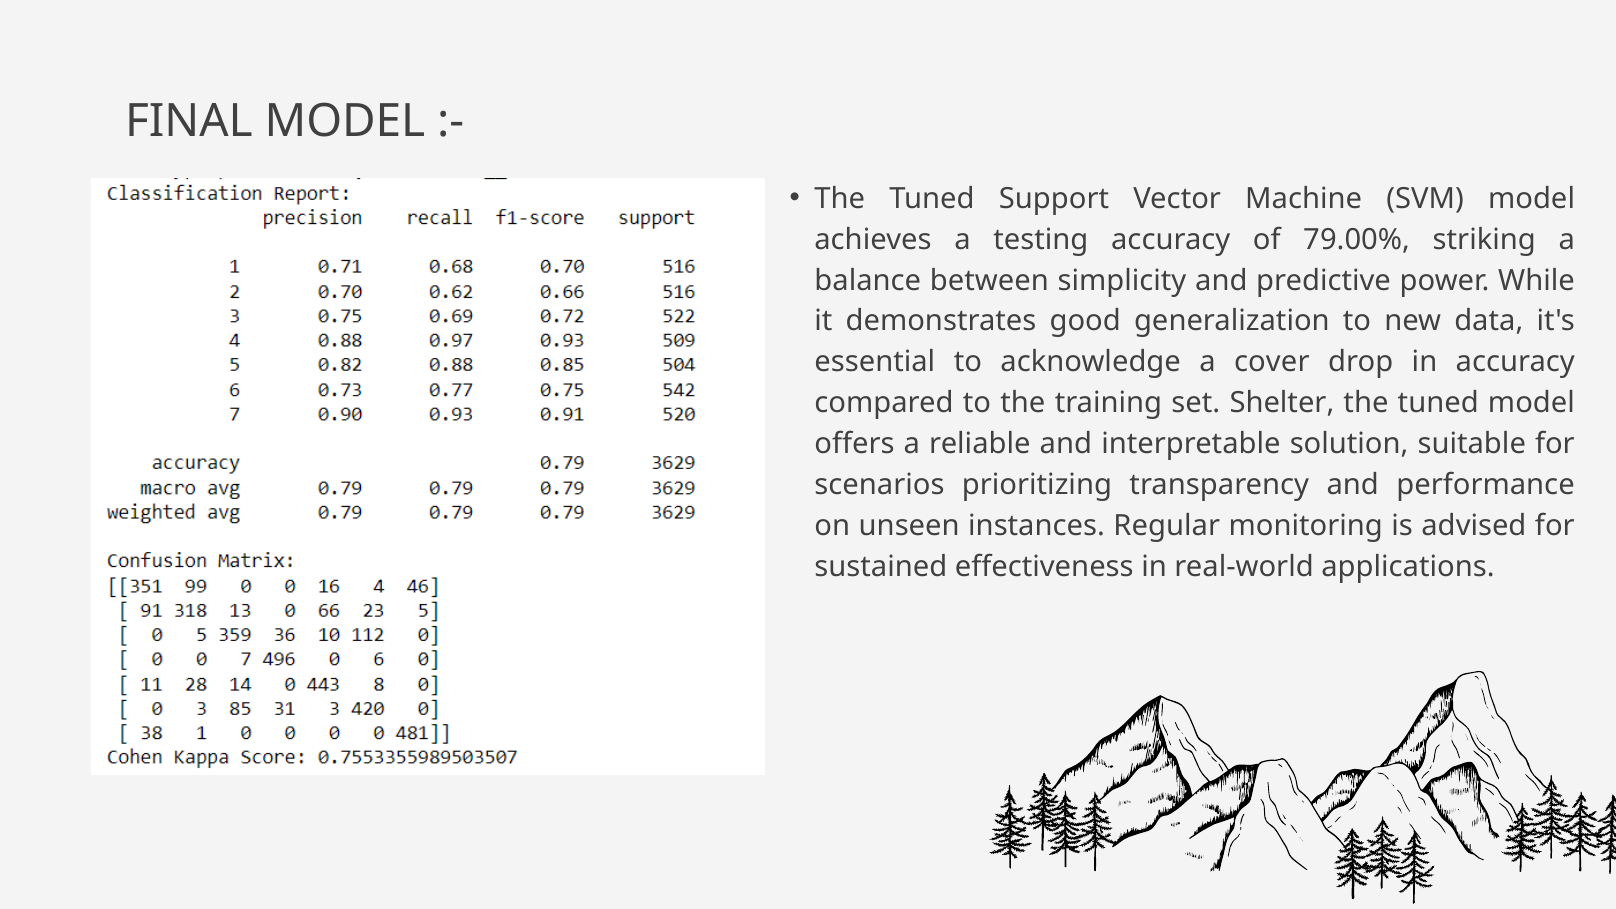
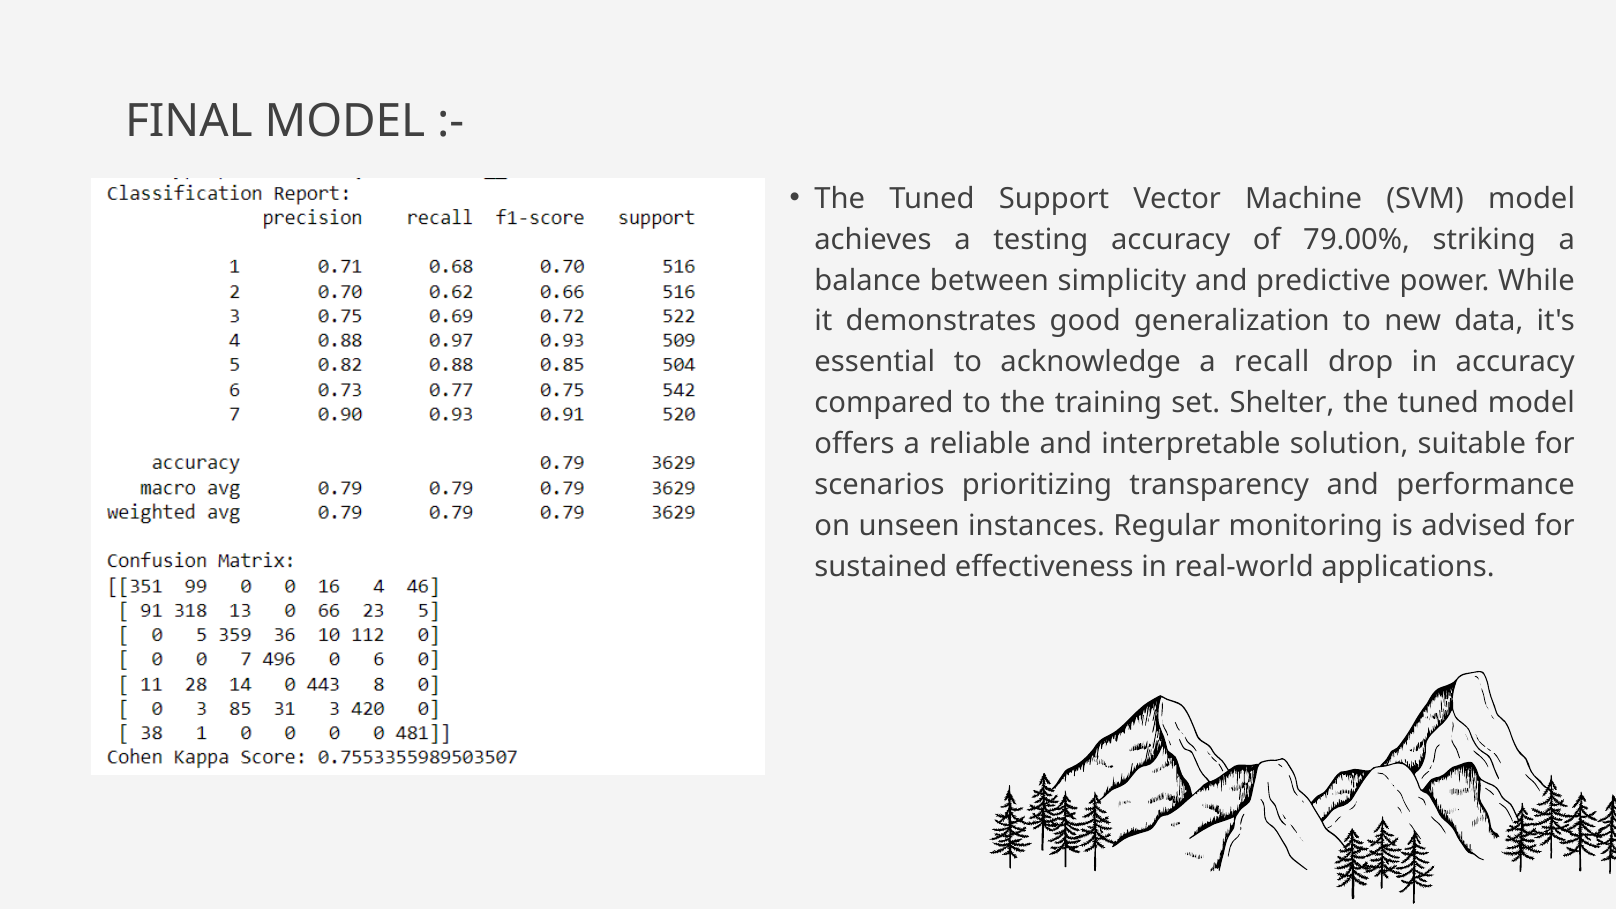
cover: cover -> recall (1272, 362)
